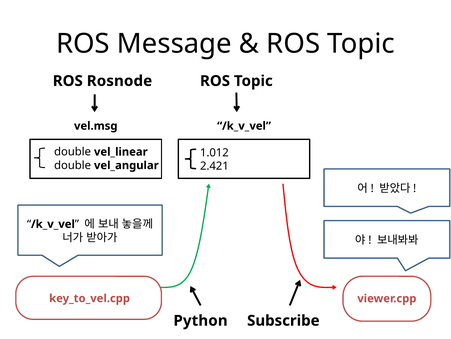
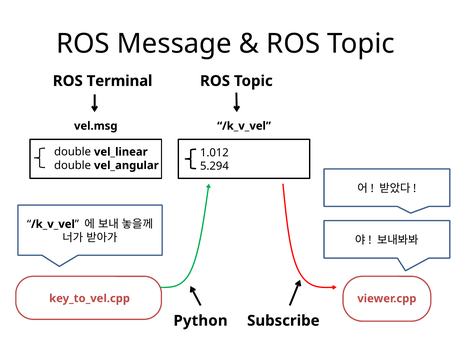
Rosnode: Rosnode -> Terminal (120, 81)
2.421: 2.421 -> 5.294 (214, 166)
